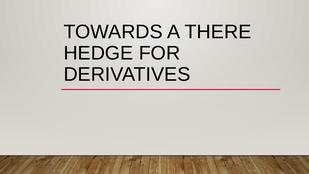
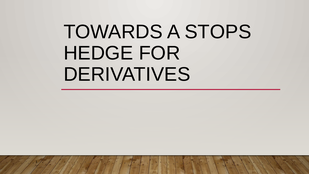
THERE: THERE -> STOPS (218, 32)
